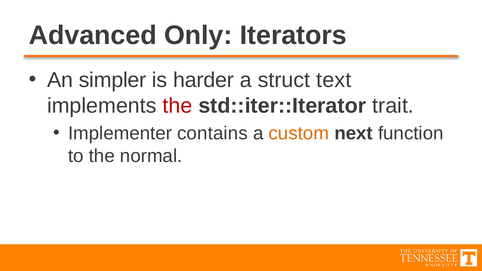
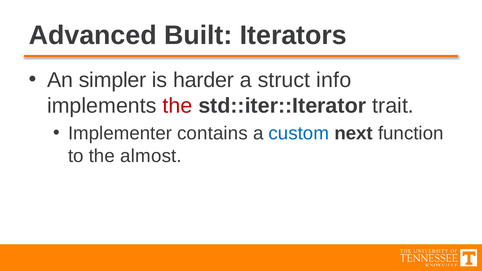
Only: Only -> Built (198, 35)
text: text -> info (334, 80)
custom colour: orange -> blue (299, 133)
normal: normal -> almost (151, 156)
